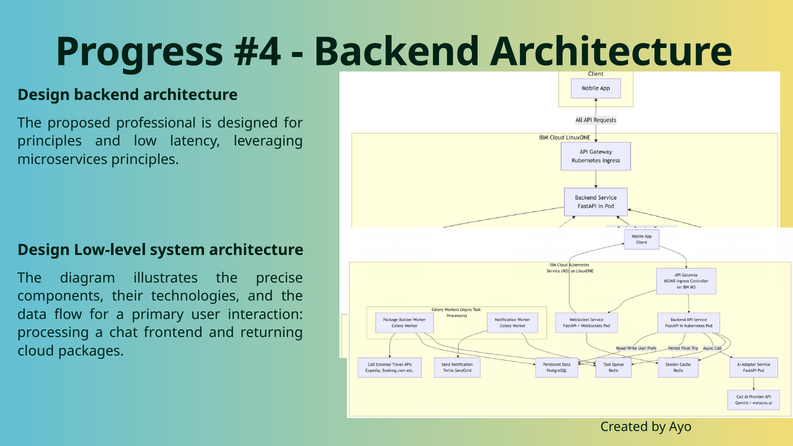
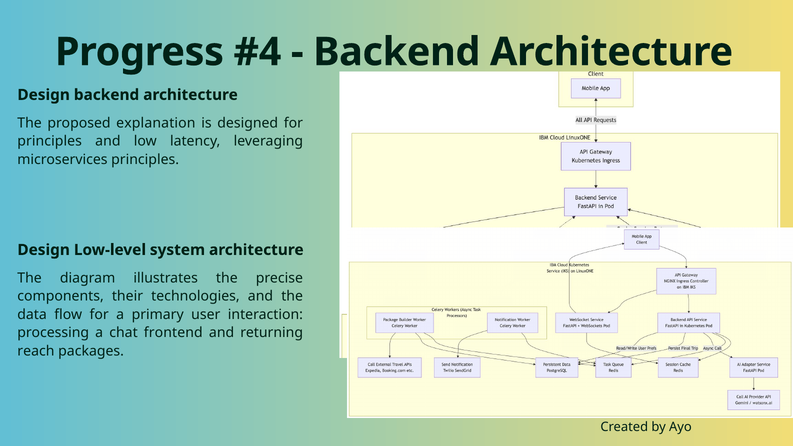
professional: professional -> explanation (156, 123)
cloud: cloud -> reach (36, 351)
